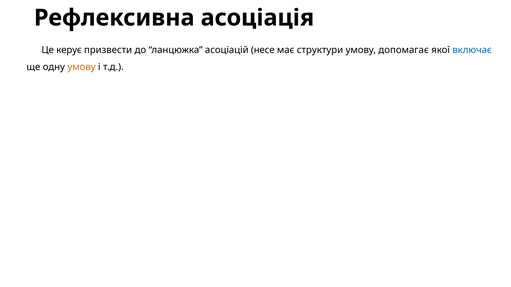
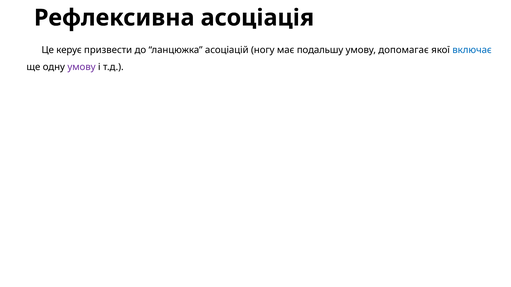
несе: несе -> ногу (263, 50)
структури: структури -> подальшу (320, 50)
умову colour: orange -> purple (82, 67)
